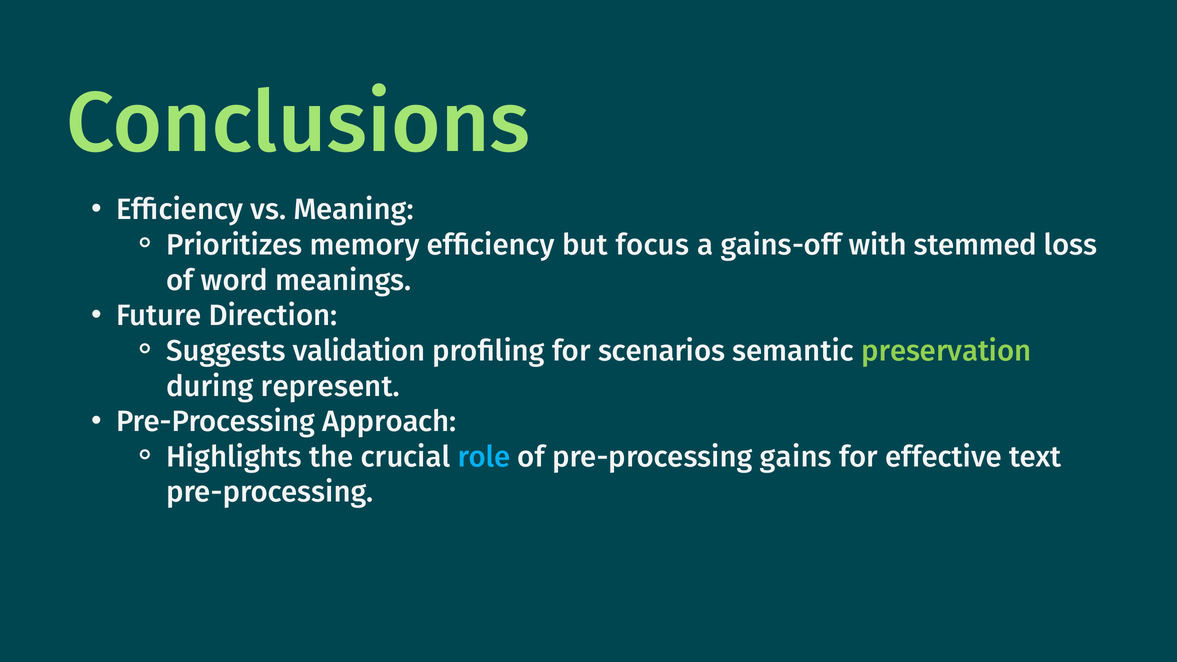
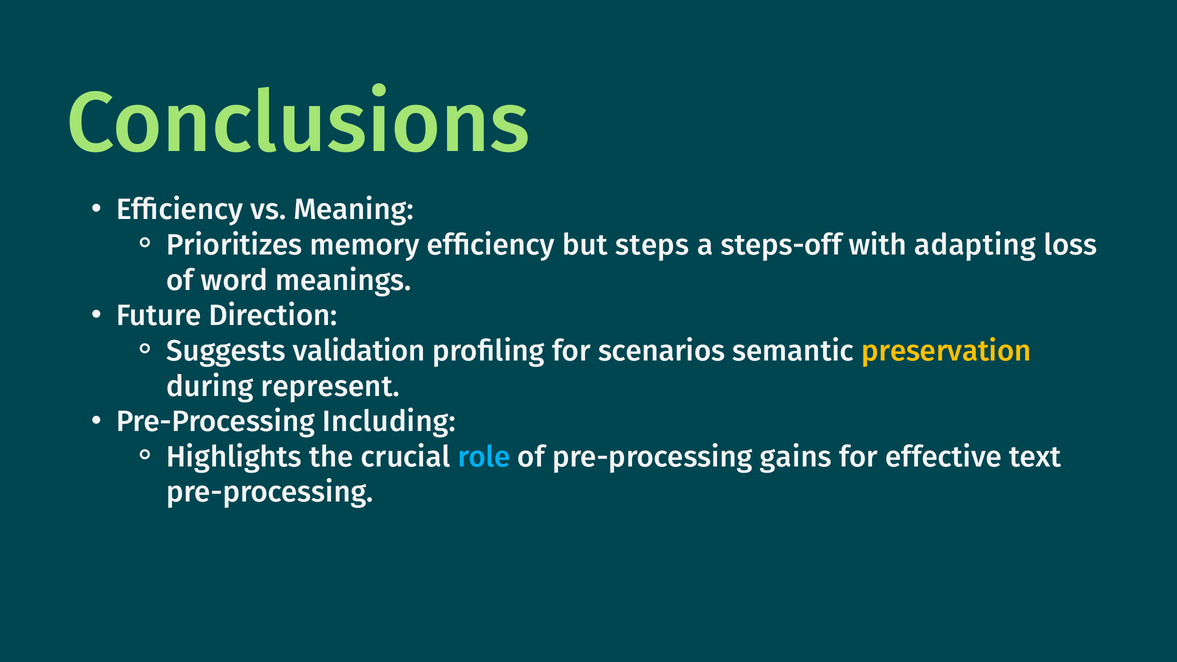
focus: focus -> steps (652, 245)
gains-off: gains-off -> steps-off (781, 245)
stemmed: stemmed -> adapting (975, 245)
preservation colour: light green -> yellow (946, 351)
Approach: Approach -> Including (389, 422)
